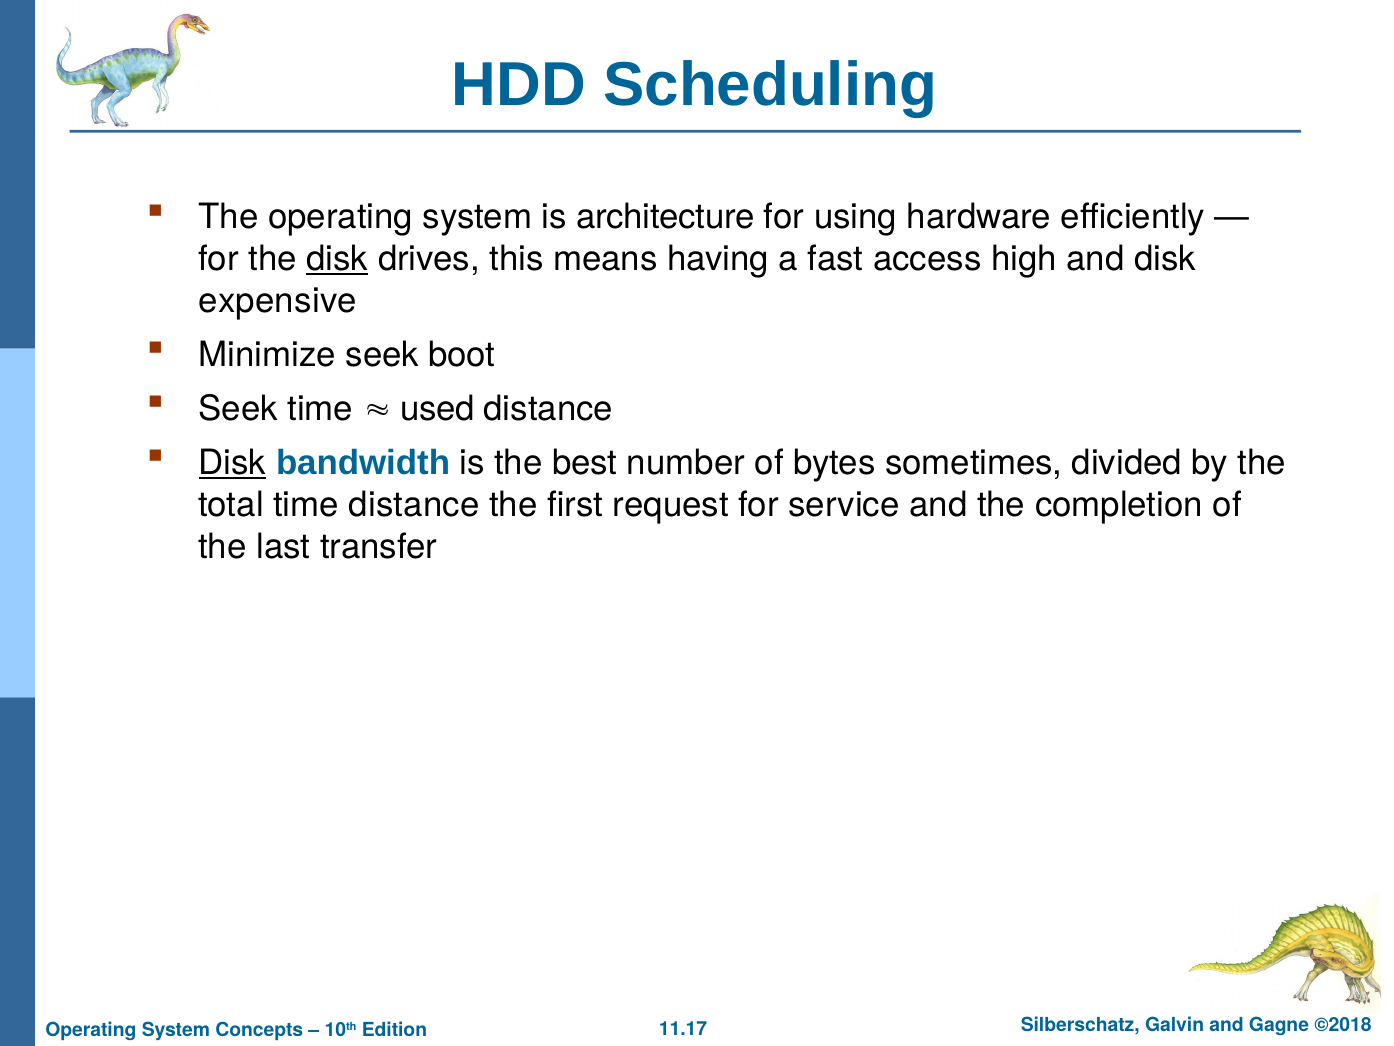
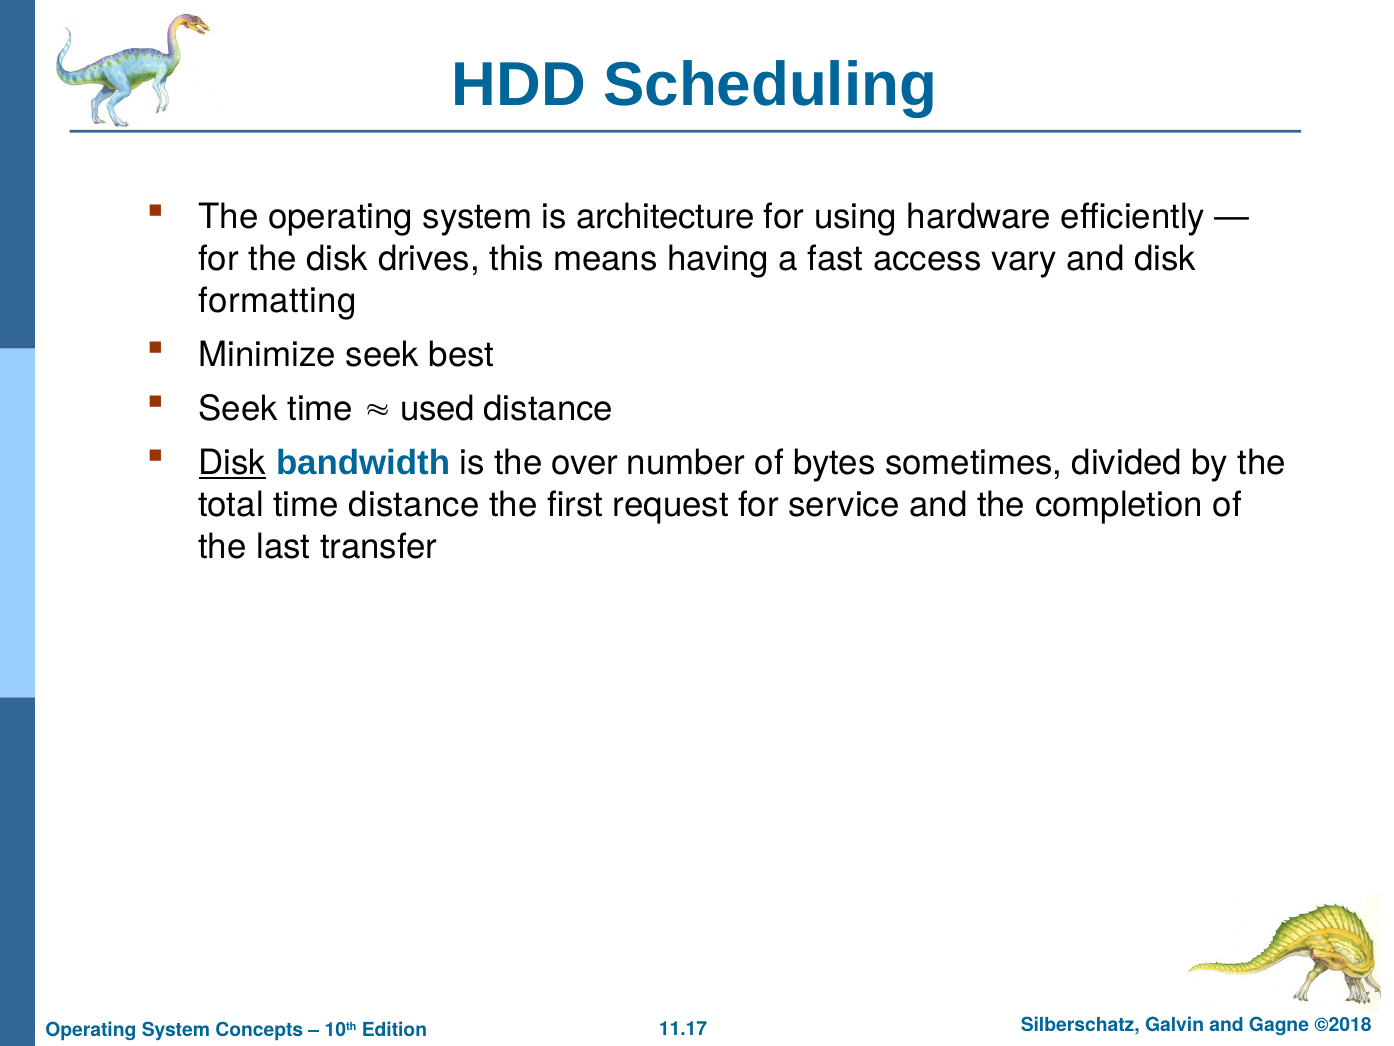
disk underline: present -> none (337, 259)
high: high -> vary (1024, 259)
expensive: expensive -> formatting (278, 301)
boot: boot -> best (462, 355)
best: best -> over (585, 463)
